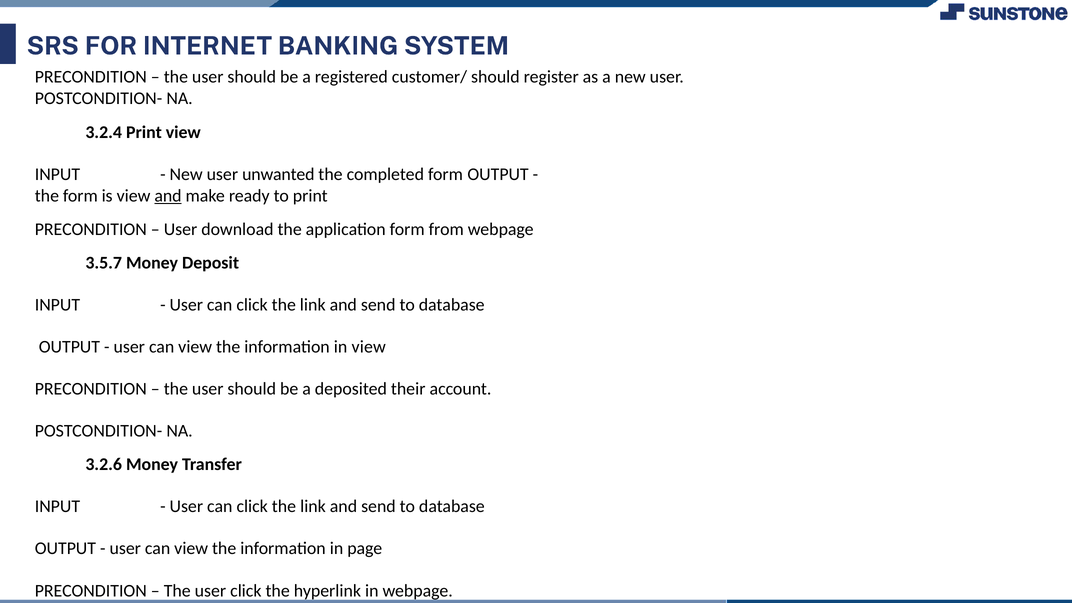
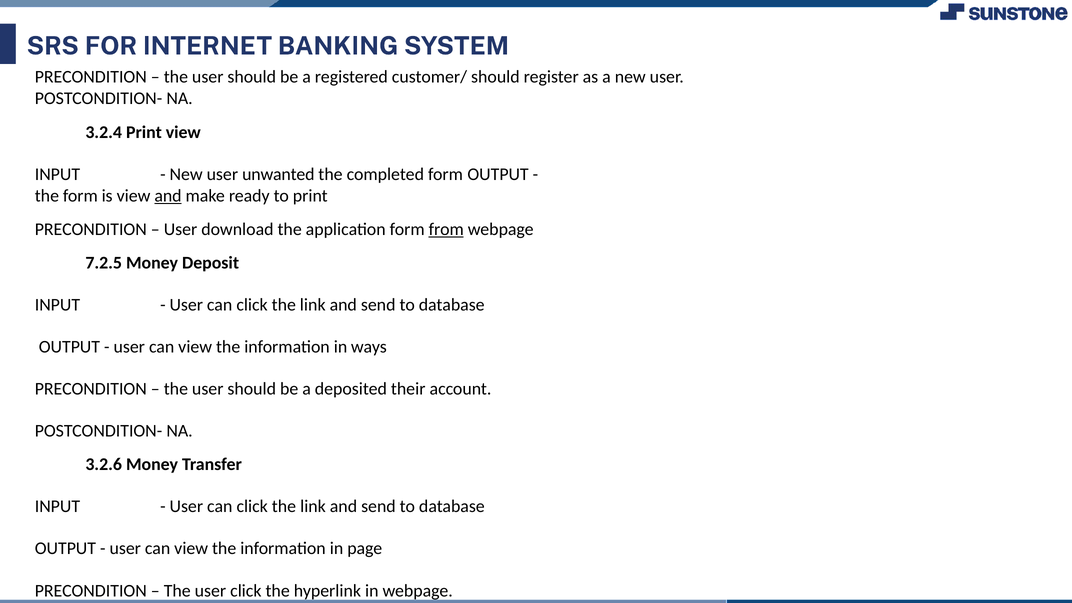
from underline: none -> present (446, 229)
3.5.7: 3.5.7 -> 7.2.5 (104, 263)
in view: view -> ways (369, 347)
